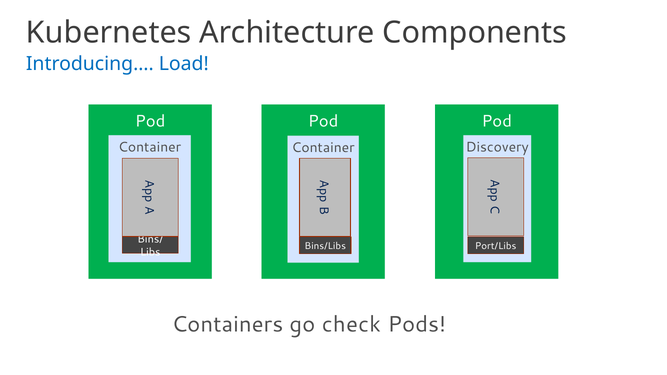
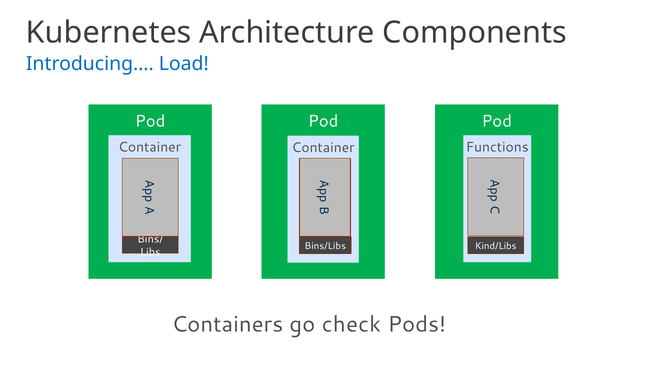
Discovery: Discovery -> Functions (497, 147)
Port/Libs: Port/Libs -> Kind/Libs (496, 246)
